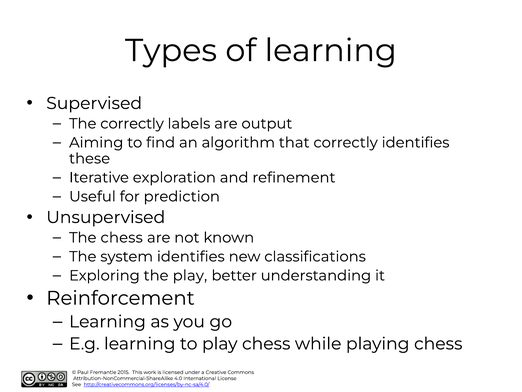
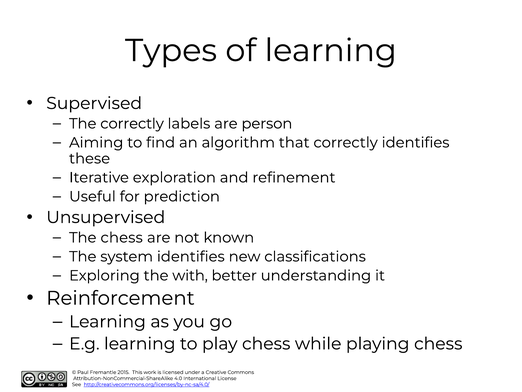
output: output -> person (267, 123)
the play: play -> with (190, 275)
